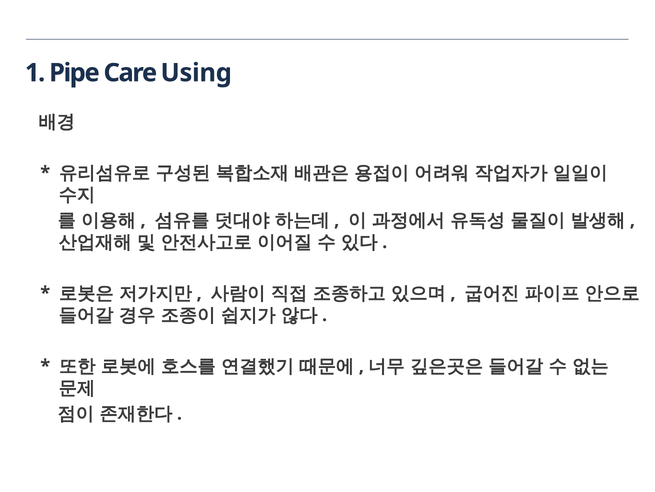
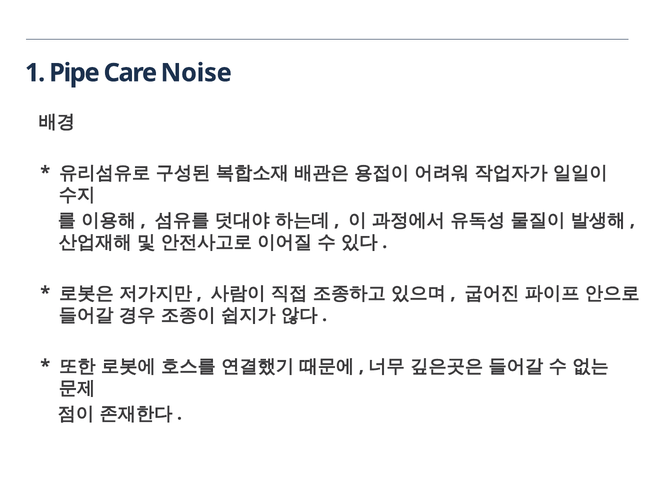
Using: Using -> Noise (196, 73)
